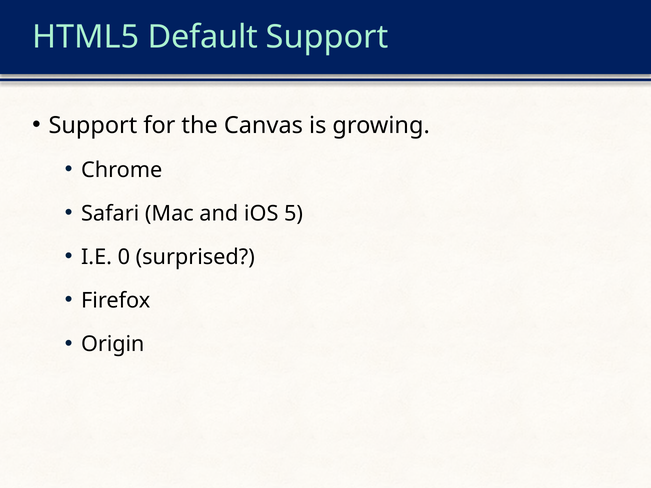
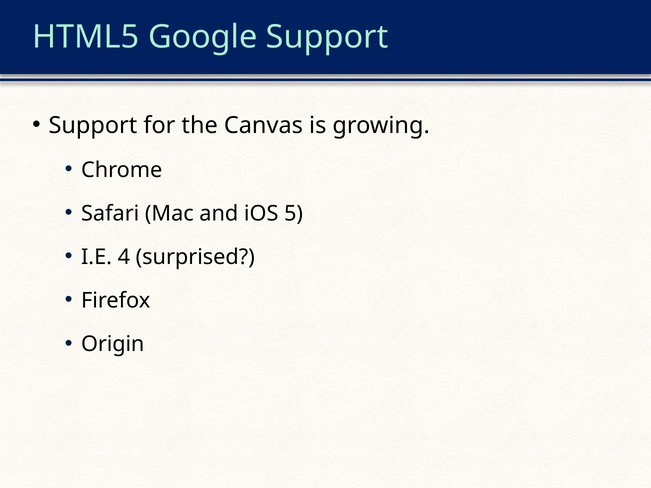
Default: Default -> Google (203, 37)
0: 0 -> 4 (124, 257)
